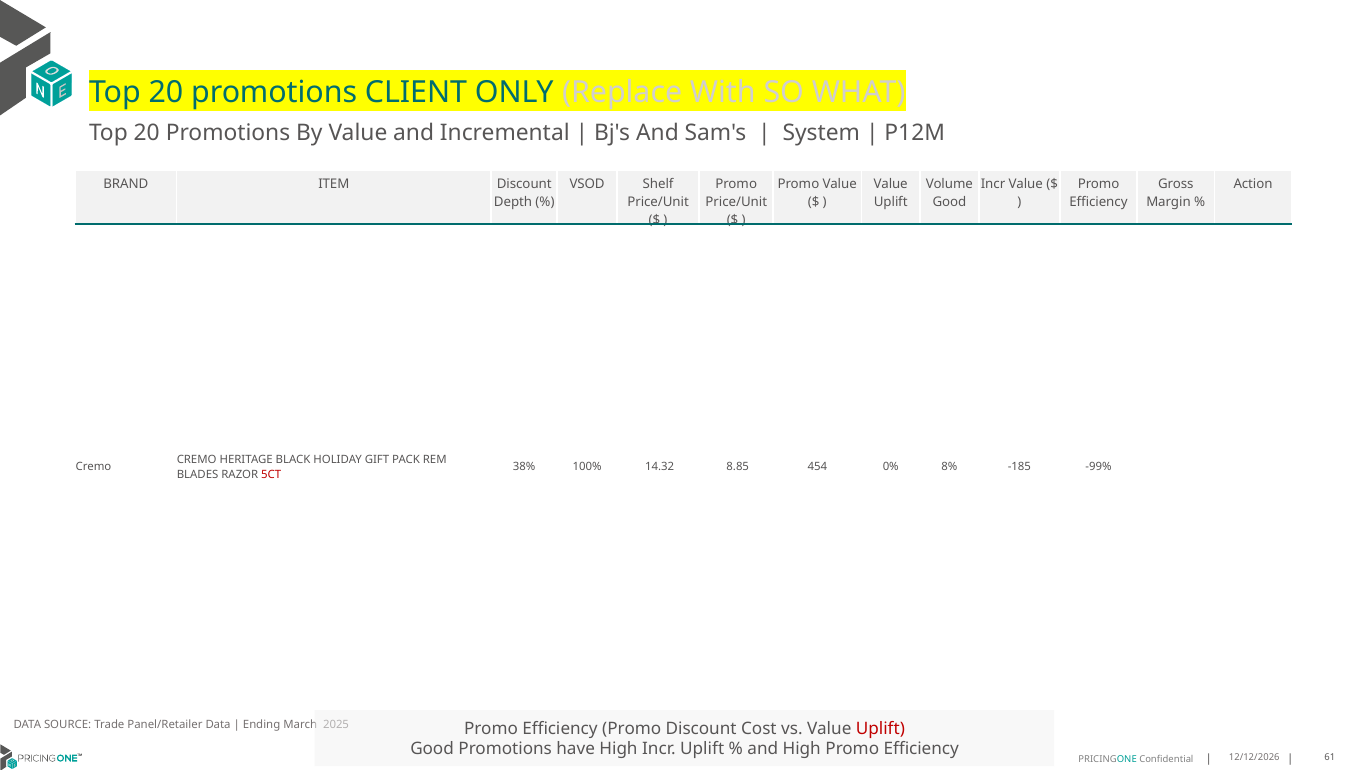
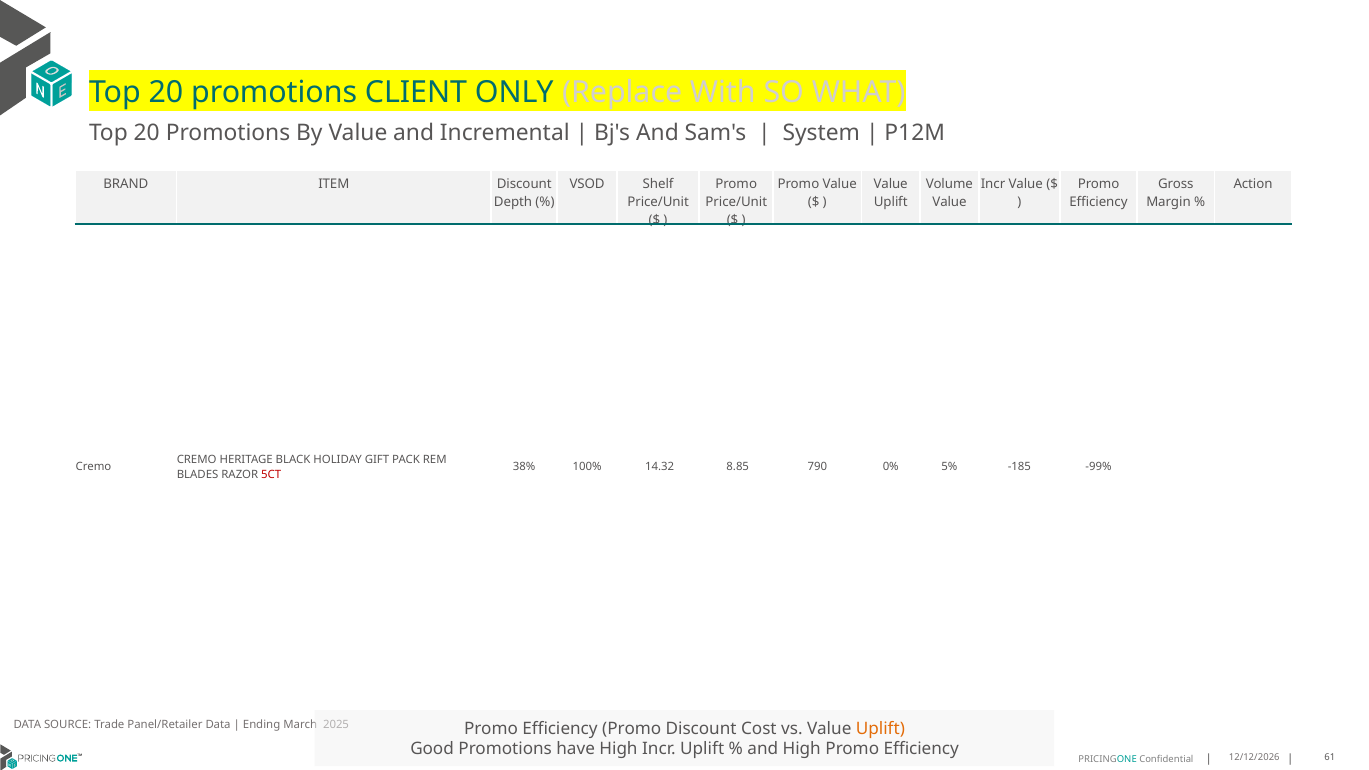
Good: Good -> Value (949, 202)
454: 454 -> 790 (817, 467)
8%: 8% -> 5% (949, 467)
Uplift colour: red -> orange (880, 728)
